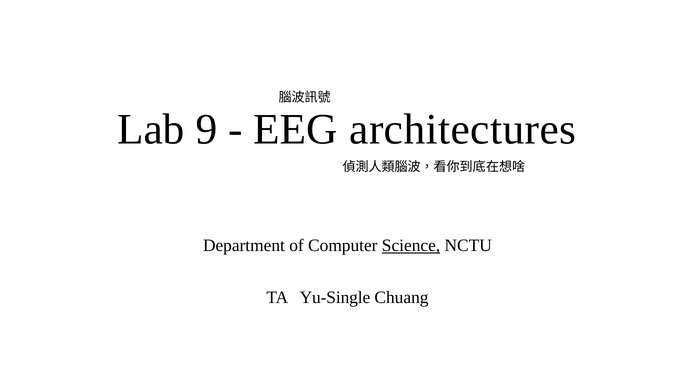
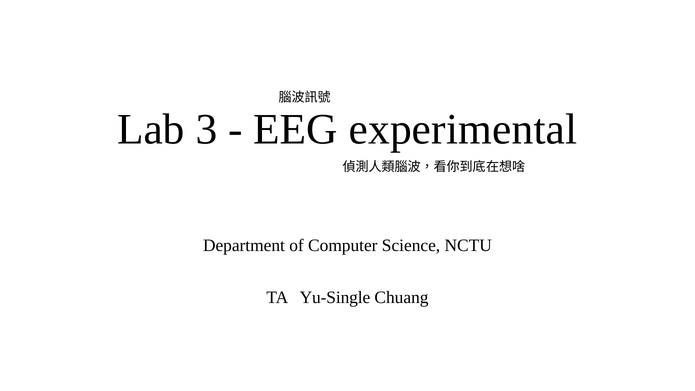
9: 9 -> 3 (206, 130)
architectures: architectures -> experimental (463, 130)
Science underline: present -> none (411, 246)
